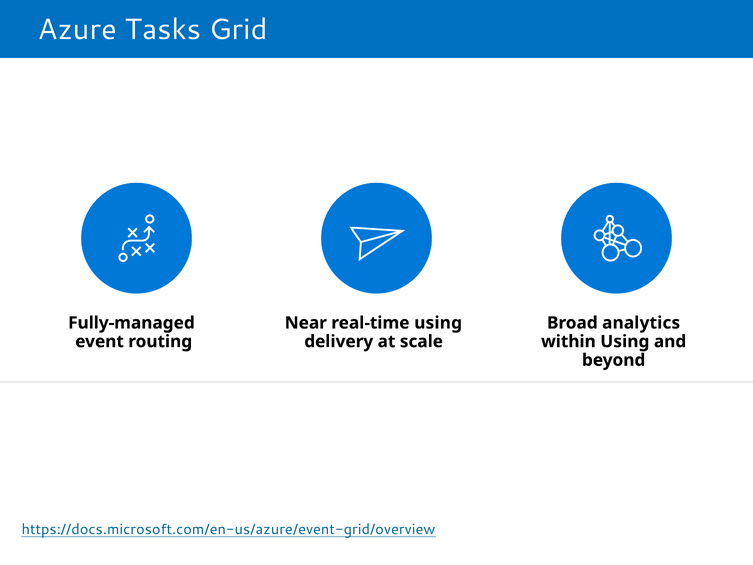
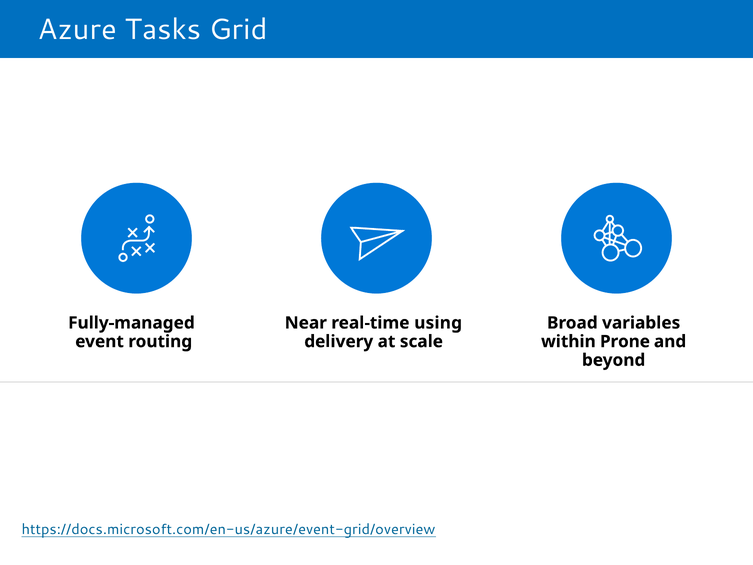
analytics: analytics -> variables (641, 323)
within Using: Using -> Prone (625, 341)
